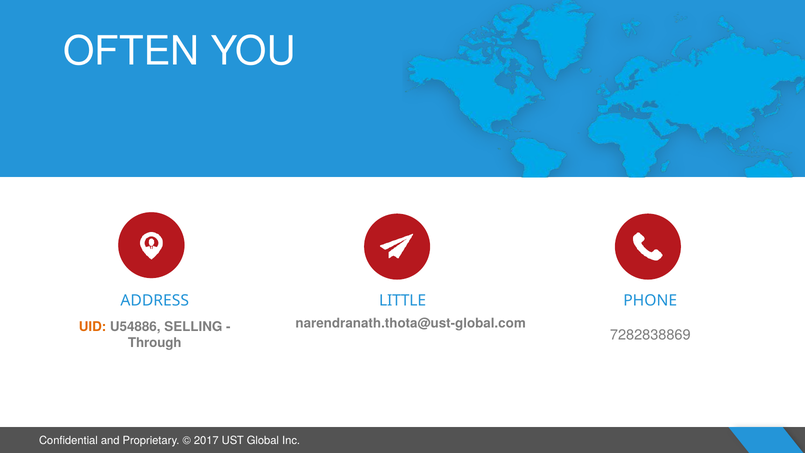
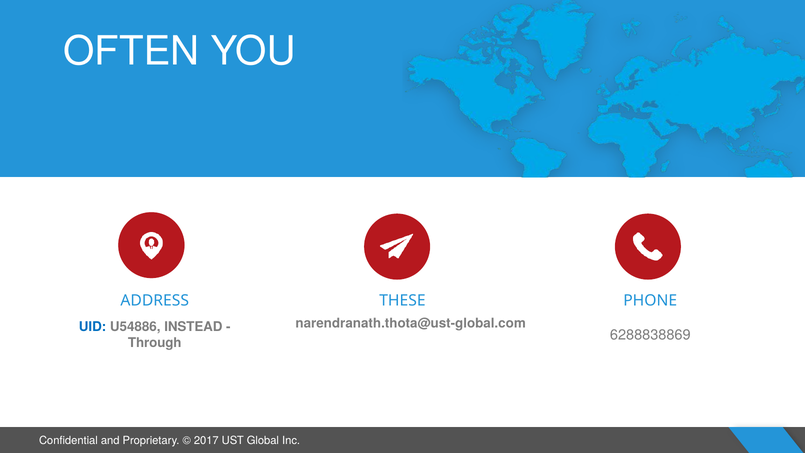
LITTLE: LITTLE -> THESE (402, 300)
UID colour: orange -> blue (93, 327)
SELLING: SELLING -> INSTEAD (193, 327)
7282838869: 7282838869 -> 6288838869 (650, 335)
